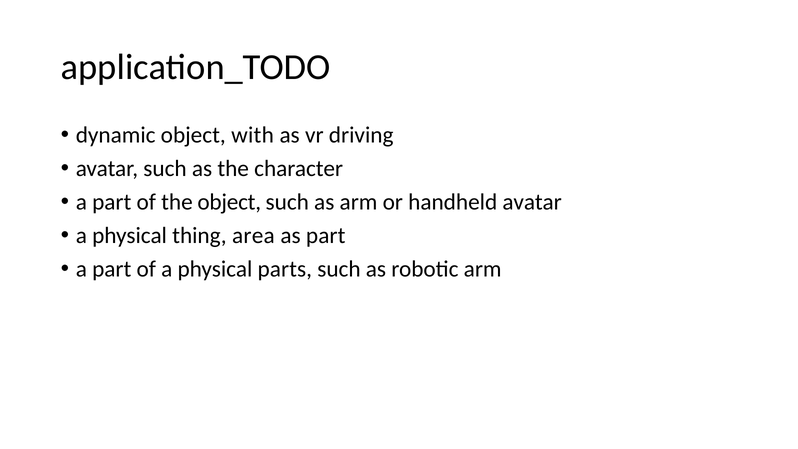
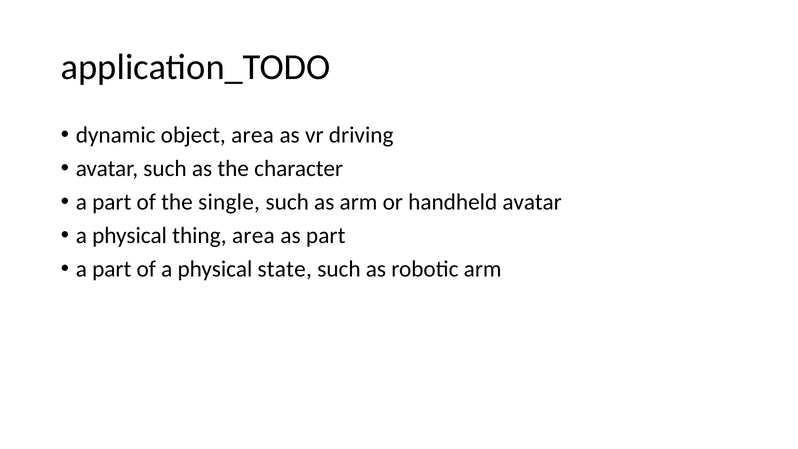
object with: with -> area (253, 135)
the object: object -> single (229, 202)
parts: parts -> state (285, 269)
